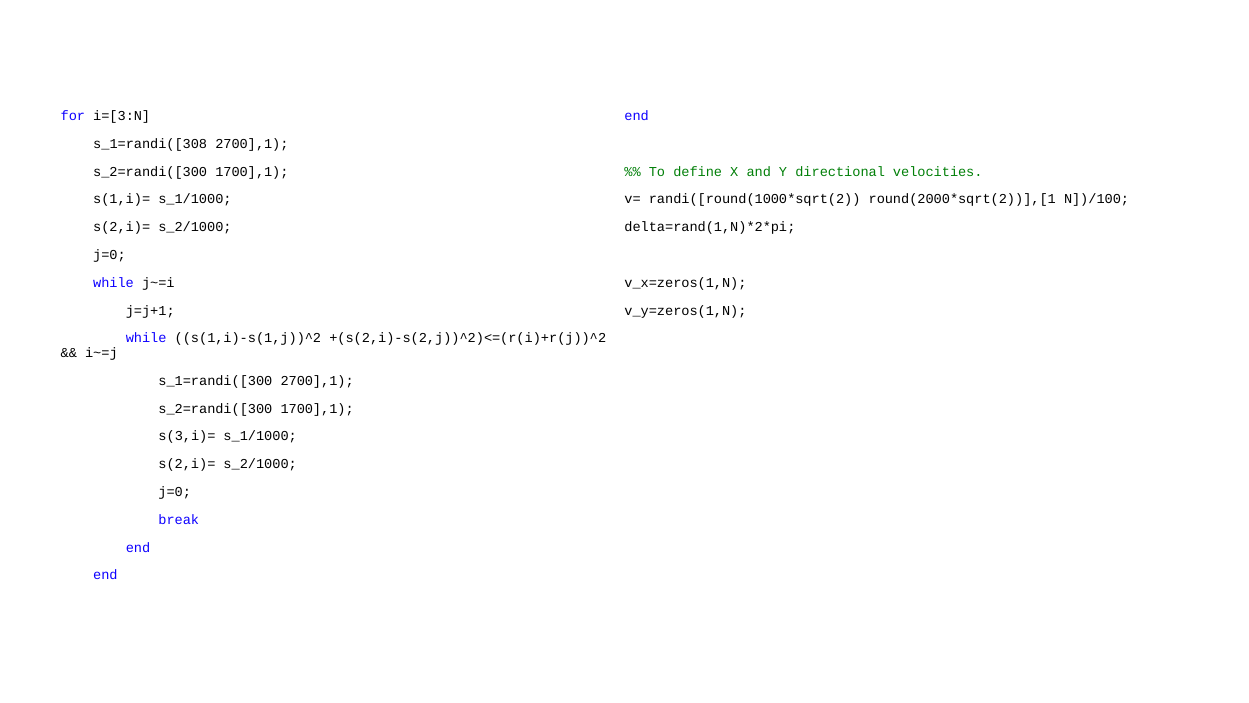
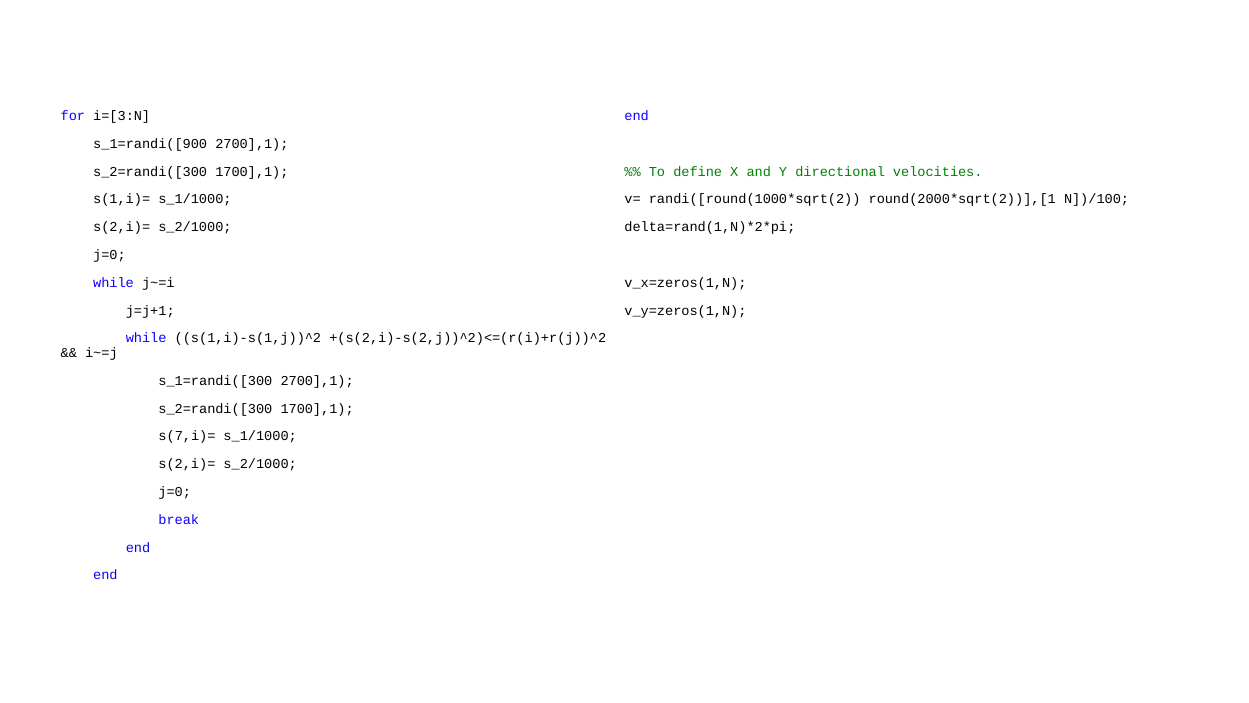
s_1=randi([308: s_1=randi([308 -> s_1=randi([900 (150, 144)
s(3,i)=: s(3,i)= -> s(7,i)= (187, 436)
